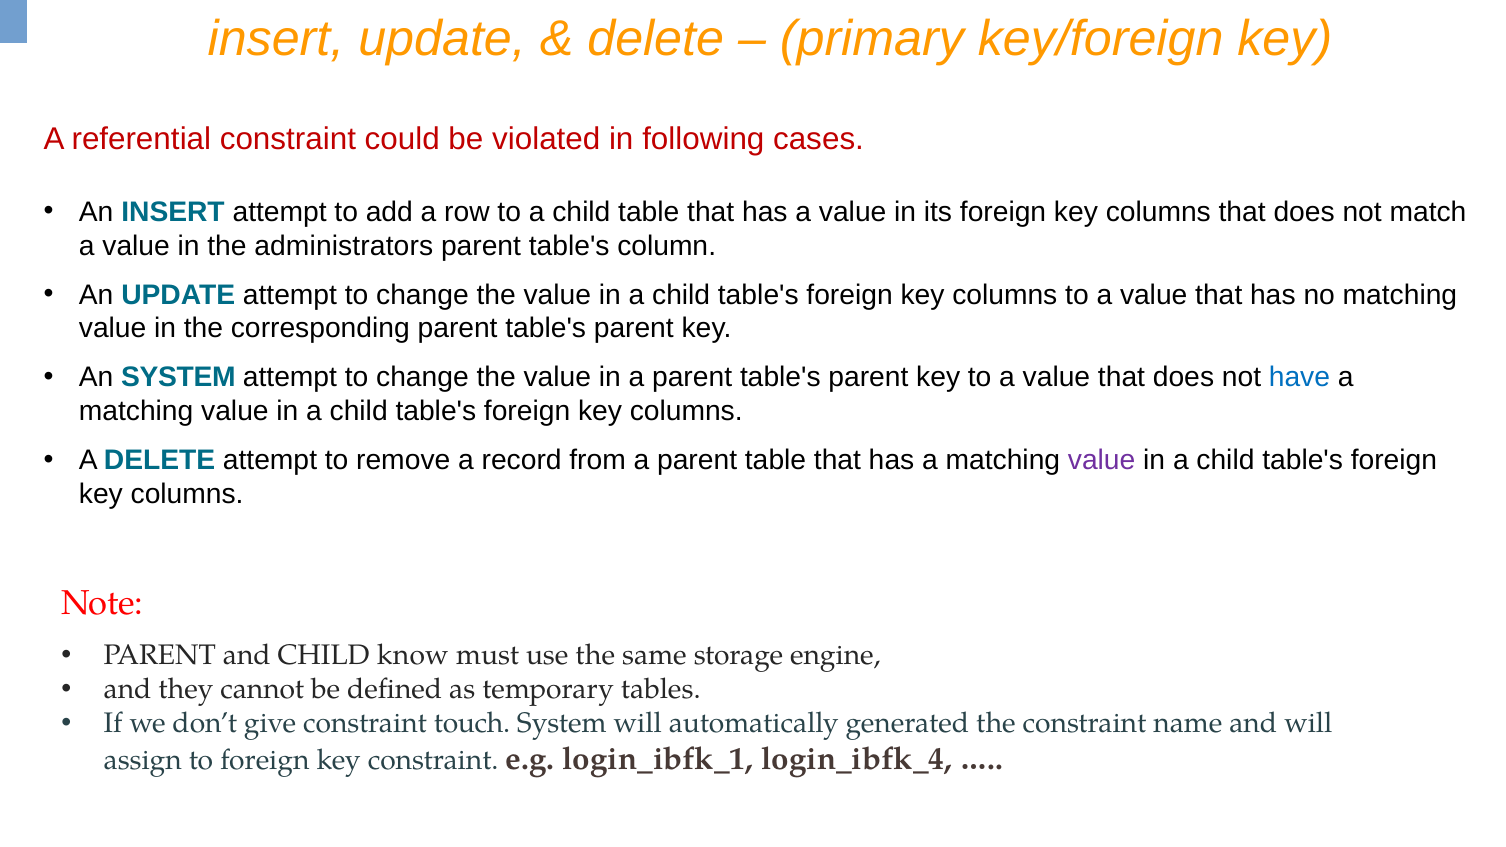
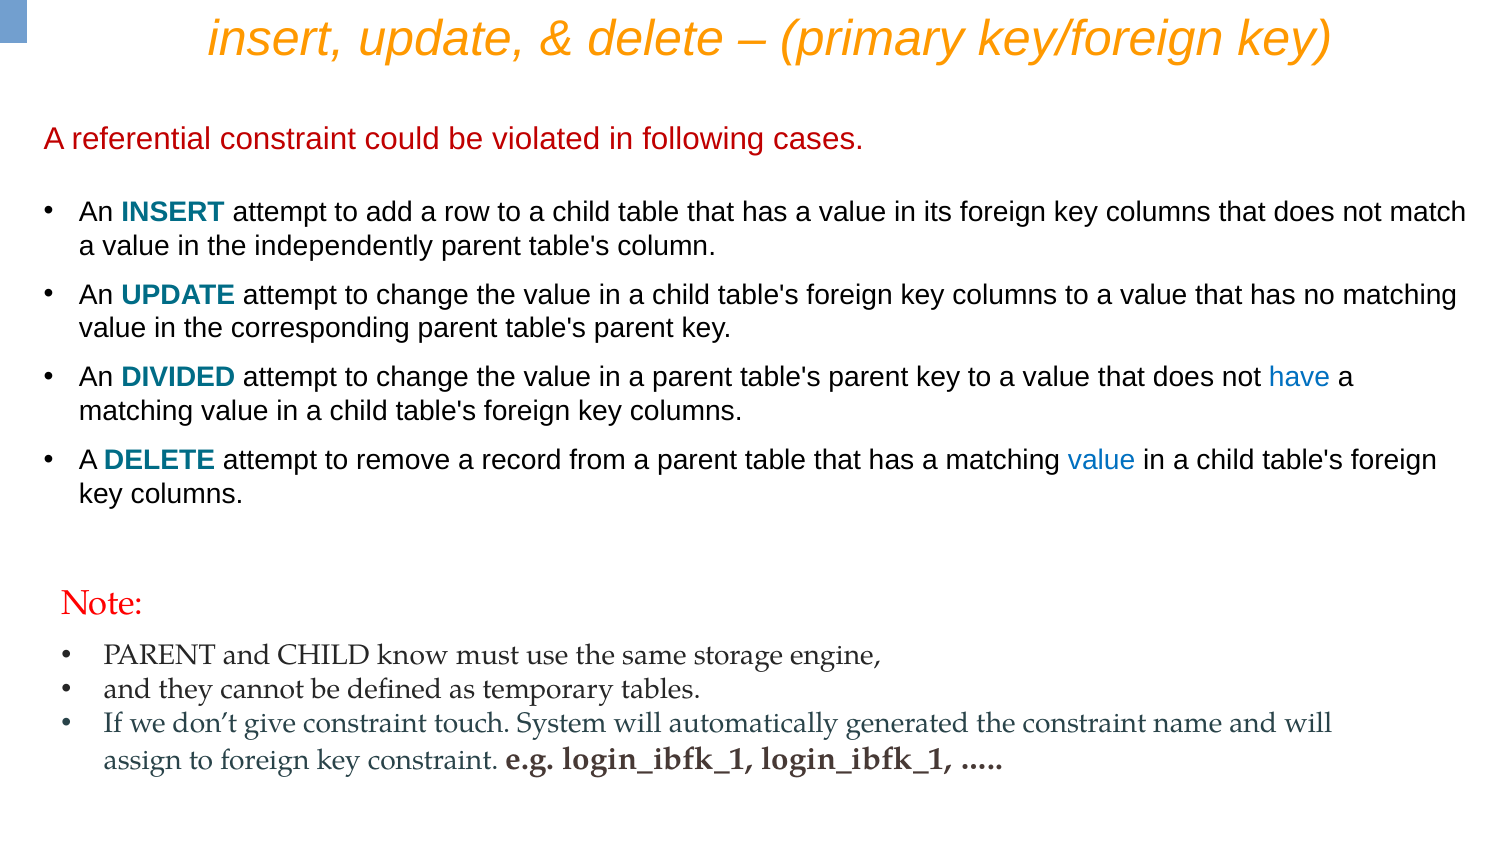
administrators: administrators -> independently (344, 246)
An SYSTEM: SYSTEM -> DIVIDED (178, 378)
value colour: purple -> blue (1102, 460)
login_ibfk_1 login_ibfk_4: login_ibfk_4 -> login_ibfk_1 (857, 759)
